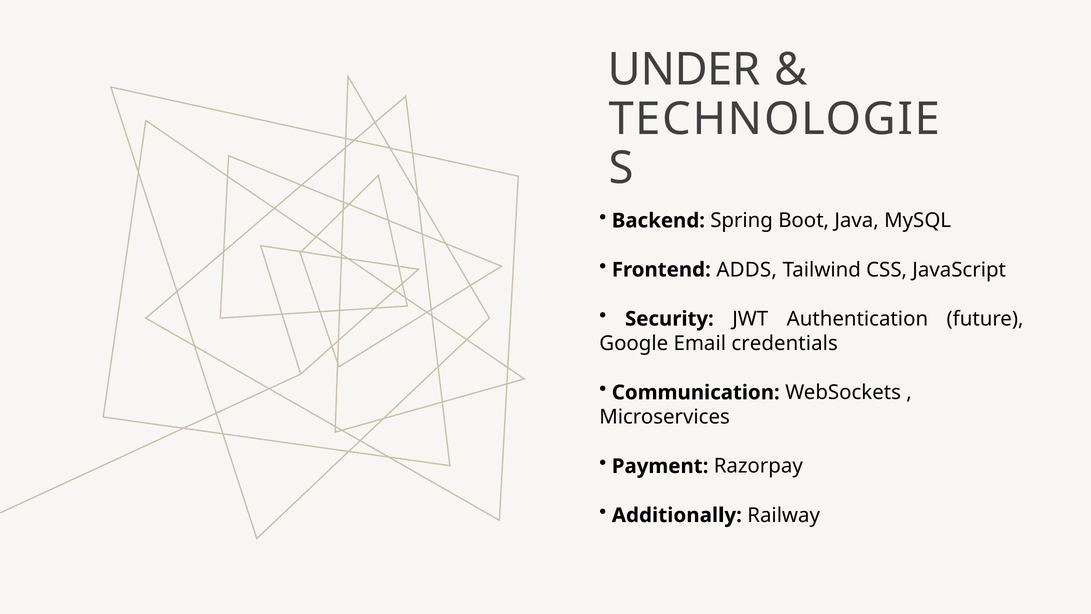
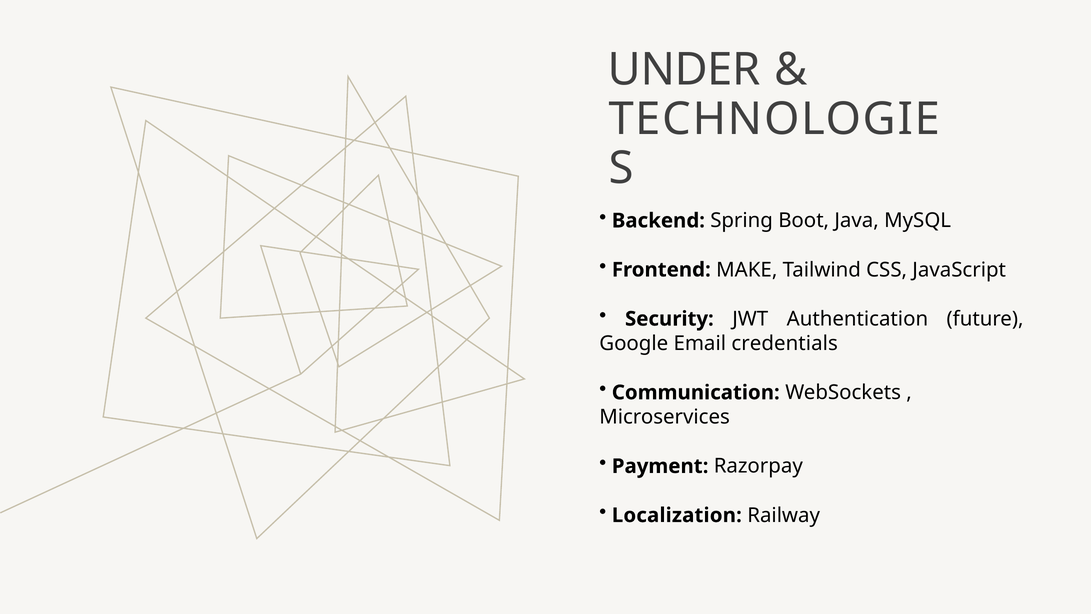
ADDS: ADDS -> MAKE (747, 270)
Additionally: Additionally -> Localization (677, 515)
